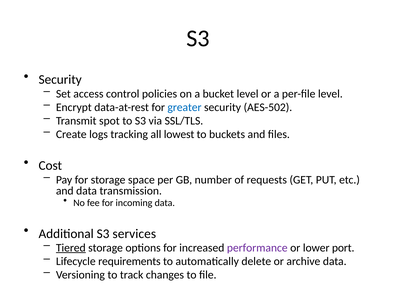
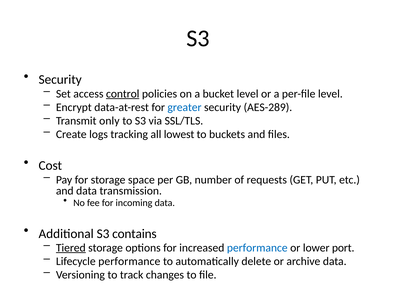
control underline: none -> present (123, 94)
AES-502: AES-502 -> AES-289 (268, 107)
spot: spot -> only (109, 121)
services: services -> contains (134, 234)
performance colour: purple -> blue (257, 248)
Lifecycle requirements: requirements -> performance (129, 261)
